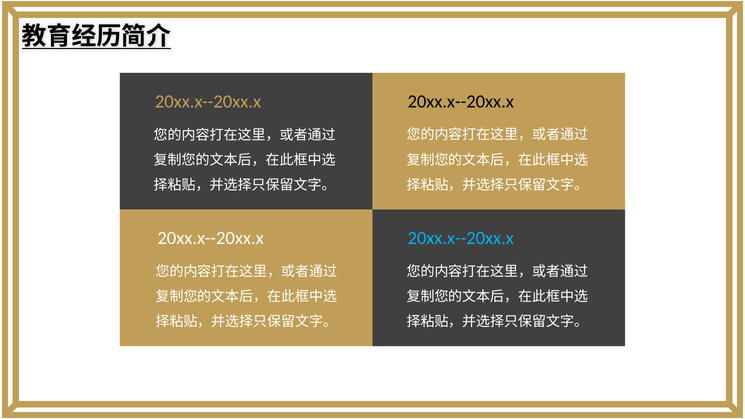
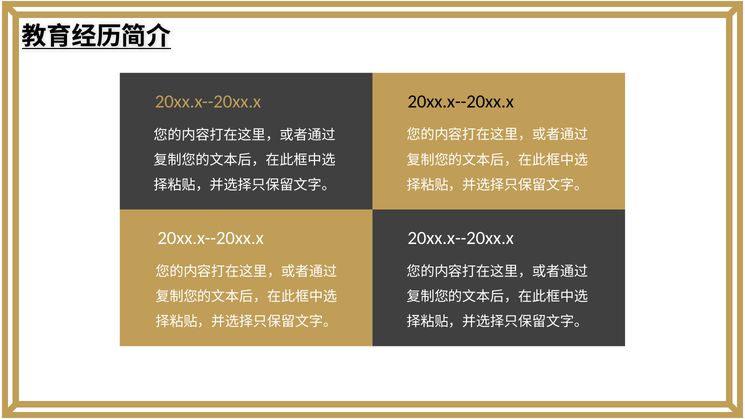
20xx.x--20xx.x colour: light blue -> white (461, 238)
